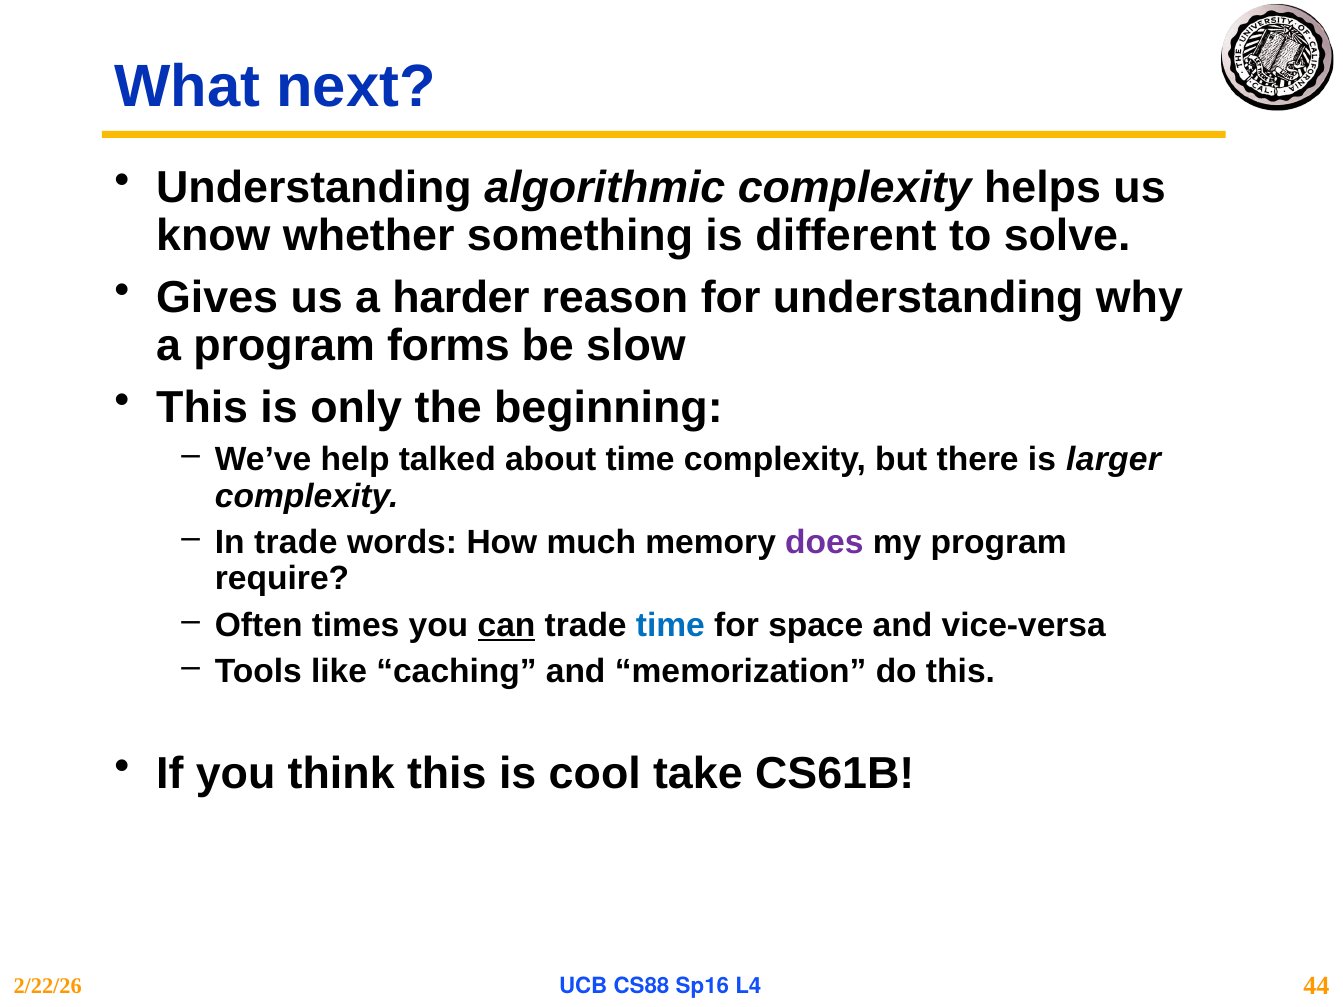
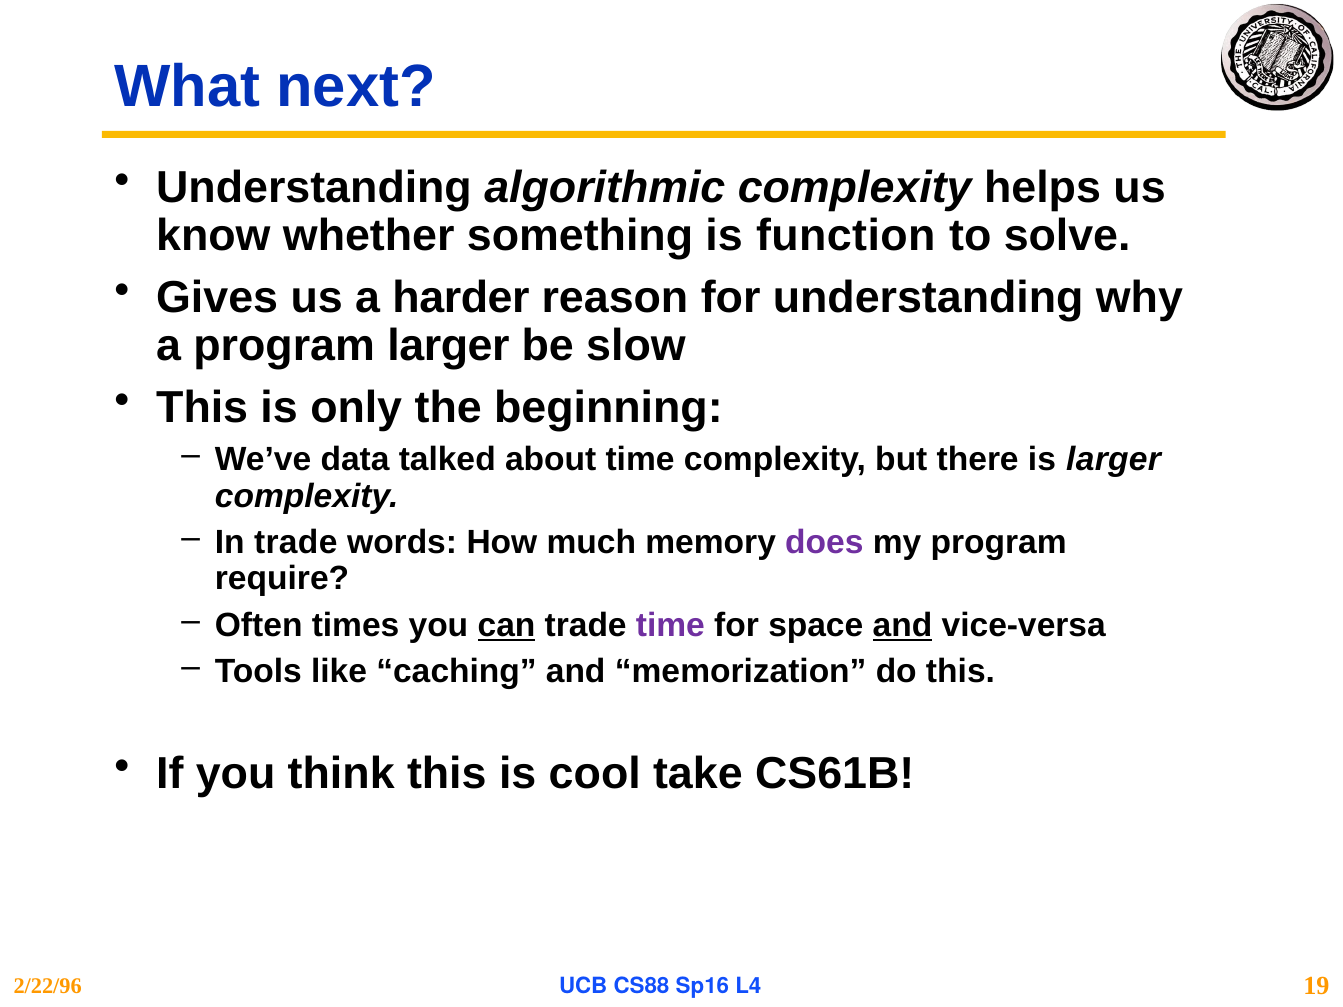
different: different -> function (846, 236)
program forms: forms -> larger (448, 346)
help: help -> data (355, 460)
time colour: blue -> purple (670, 625)
and underline: none -> present (902, 625)
2/22/26: 2/22/26 -> 2/22/96 (48, 986)
44: 44 -> 19 (1316, 987)
